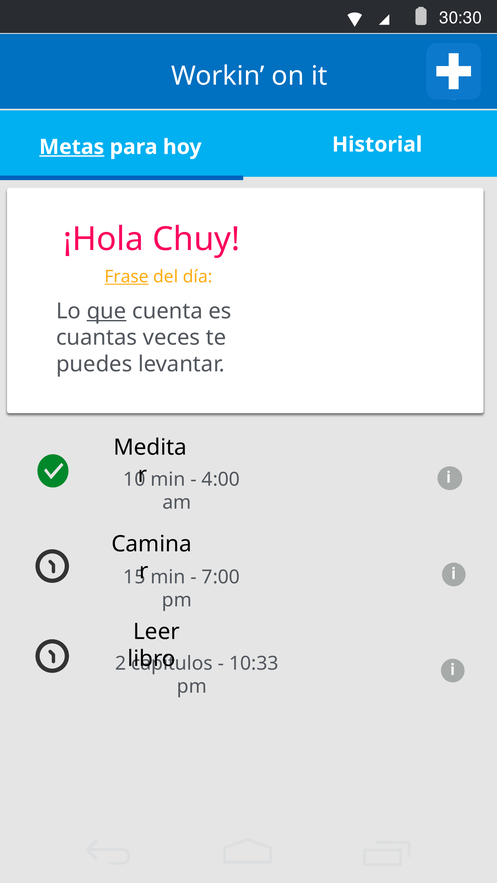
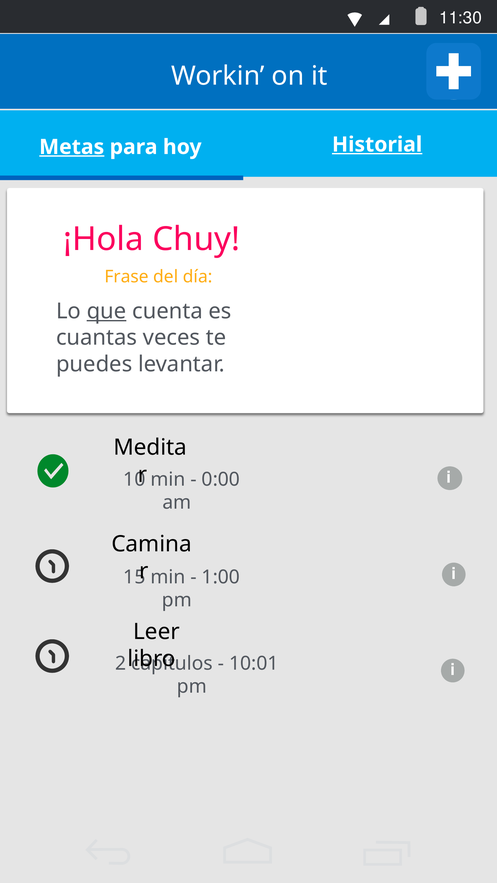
30:30: 30:30 -> 11:30 (461, 18)
Historial underline: none -> present (377, 145)
Frase underline: present -> none (127, 277)
4:00: 4:00 -> 0:00 (221, 480)
7:00: 7:00 -> 1:00 (221, 577)
10:33: 10:33 -> 10:01 (254, 664)
